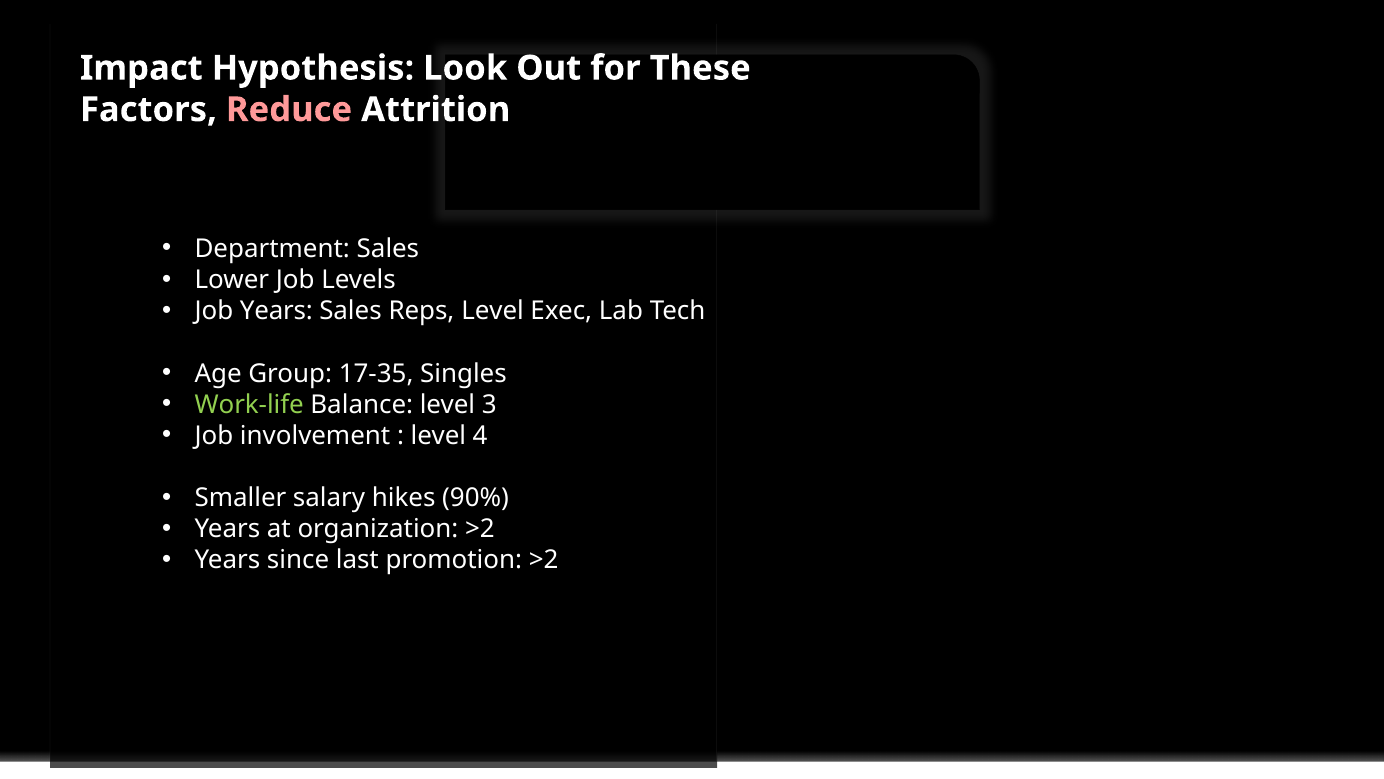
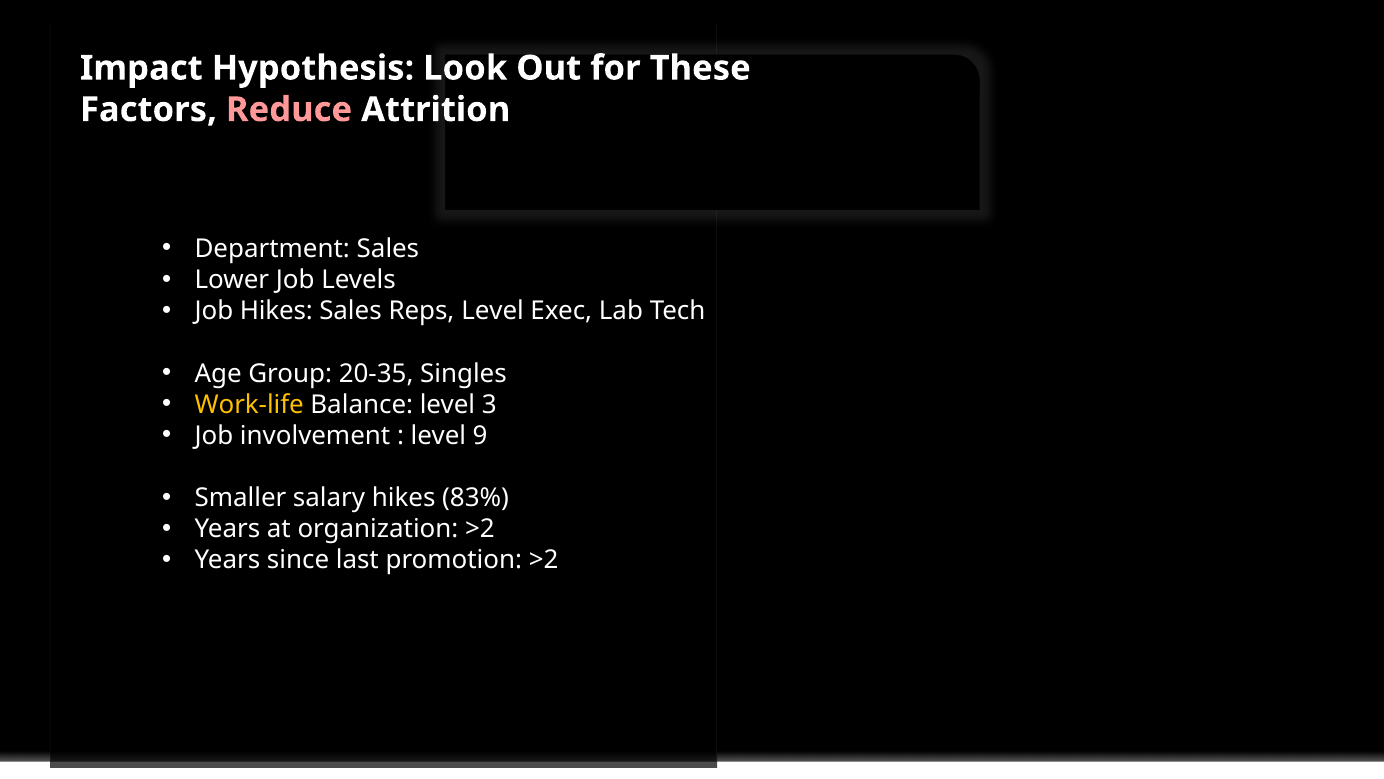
Job Years: Years -> Hikes (276, 311)
17-35: 17-35 -> 20-35 (376, 373)
Work-life colour: light green -> yellow (249, 404)
4: 4 -> 9 (480, 435)
90%: 90% -> 83% (476, 498)
